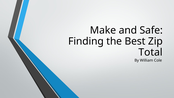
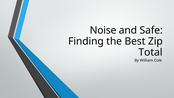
Make: Make -> Noise (103, 30)
